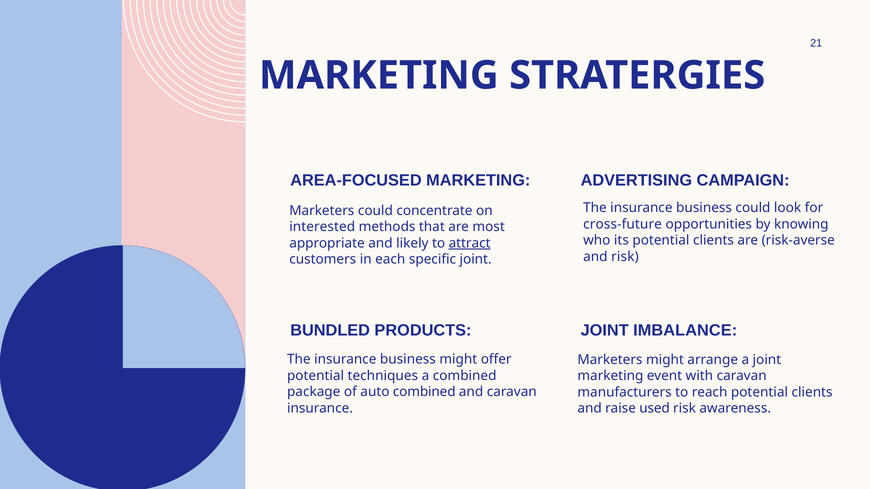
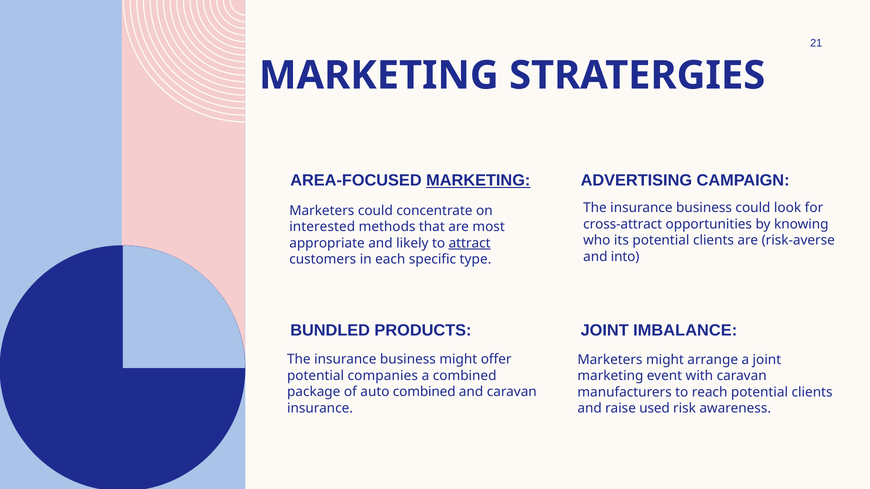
MARKETING underline: none -> present (478, 181)
cross-future: cross-future -> cross-attract (623, 224)
and risk: risk -> into (625, 257)
specific joint: joint -> type (476, 260)
techniques: techniques -> companies (383, 376)
